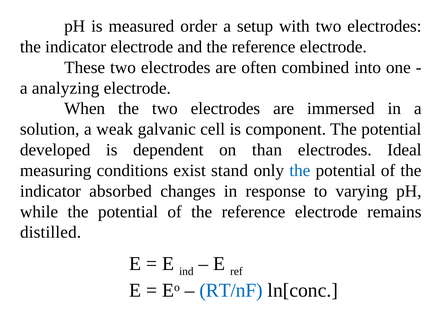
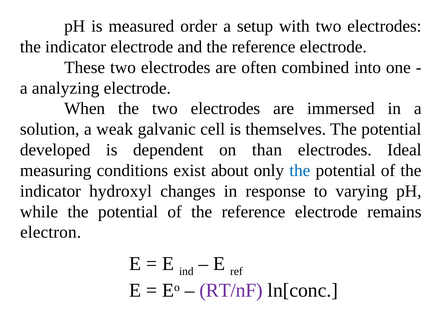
component: component -> themselves (286, 129)
stand: stand -> about (230, 171)
absorbed: absorbed -> hydroxyl (121, 191)
distilled: distilled -> electron (51, 233)
RT/nF colour: blue -> purple (231, 291)
